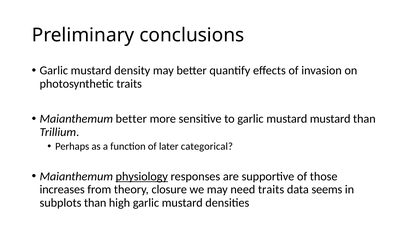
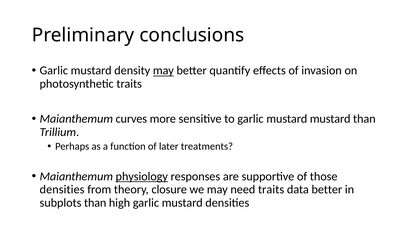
may underline: none -> present (163, 71)
Maianthemum better: better -> curves (131, 119)
categorical: categorical -> treatments (207, 146)
increases: increases -> densities (62, 189)
data seems: seems -> better (327, 189)
